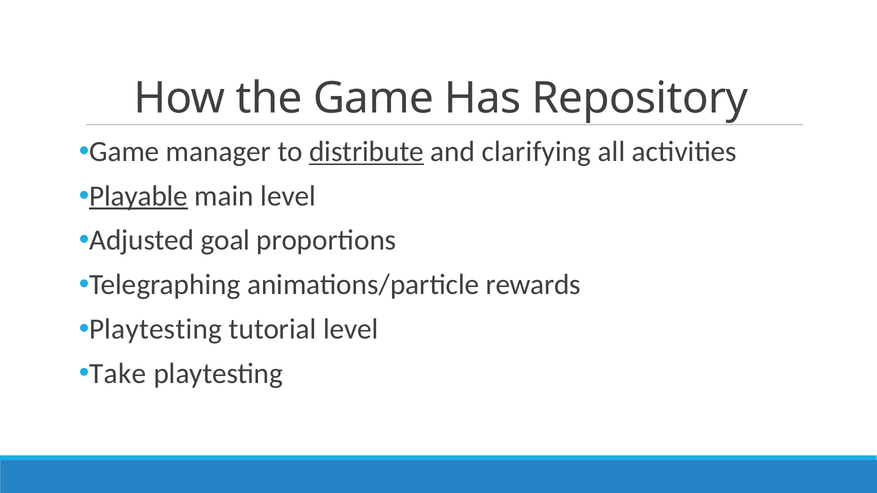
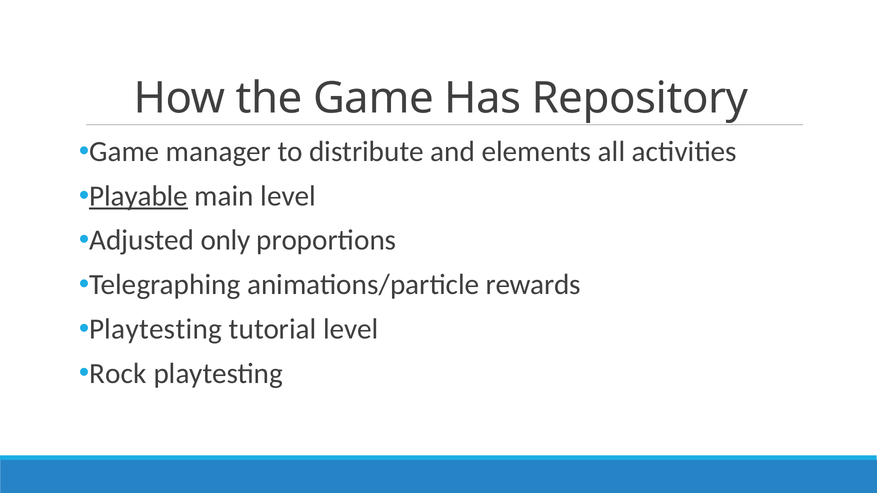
distribute underline: present -> none (366, 152)
clarifying: clarifying -> elements (537, 152)
goal: goal -> only (225, 240)
Take: Take -> Rock (118, 374)
